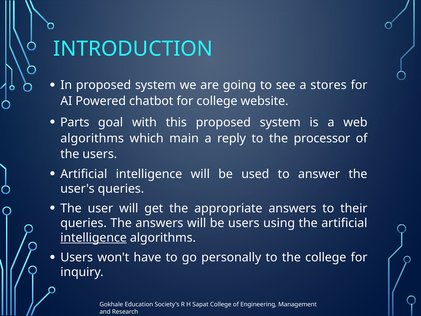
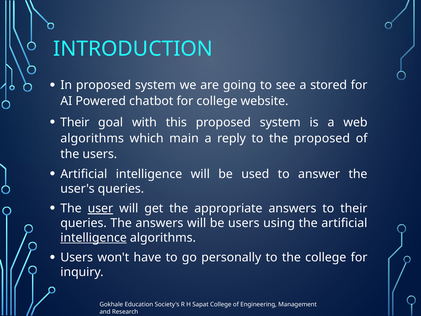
stores: stores -> stored (329, 85)
Parts: Parts -> Their (75, 122)
the processor: processor -> proposed (322, 138)
user underline: none -> present (100, 208)
